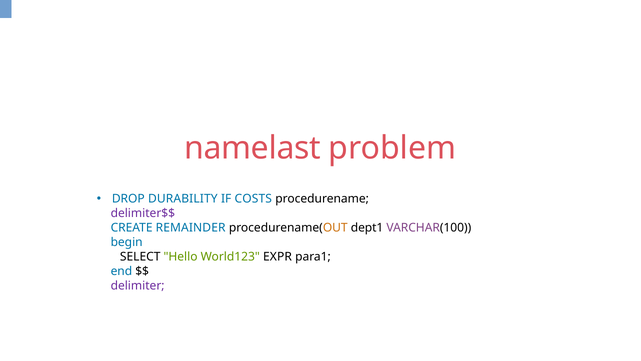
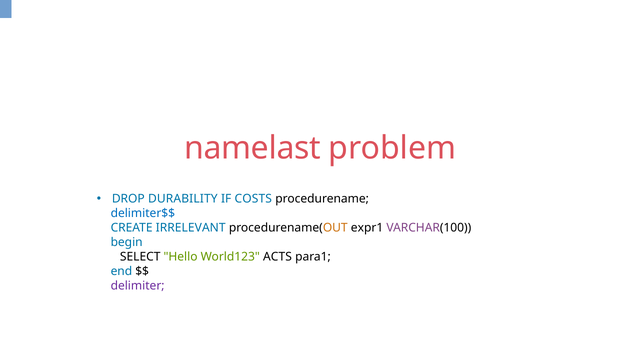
delimiter$$ colour: purple -> blue (143, 213)
REMAINDER: REMAINDER -> IRRELEVANT (191, 228)
dept1: dept1 -> expr1 (367, 228)
EXPR: EXPR -> ACTS (277, 256)
